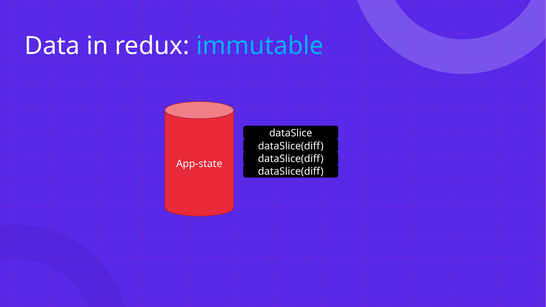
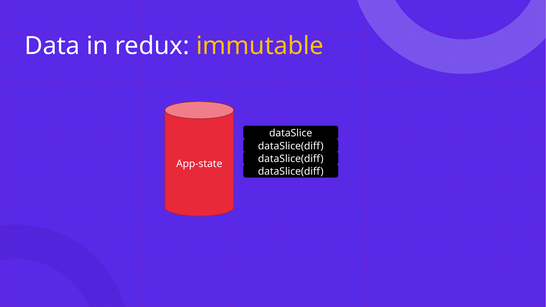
immutable colour: light blue -> yellow (260, 46)
